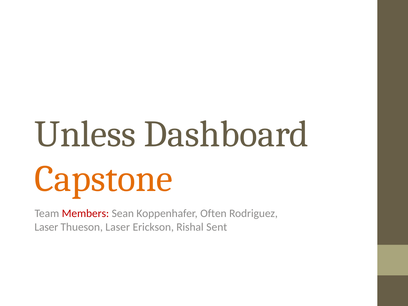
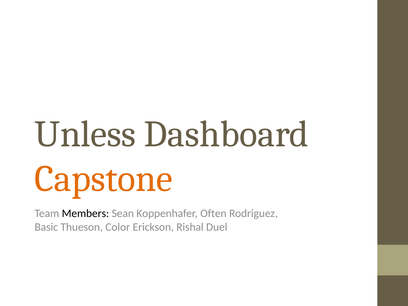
Members colour: red -> black (85, 214)
Laser: Laser -> Basic (46, 227)
Thueson Laser: Laser -> Color (118, 227)
Sent: Sent -> Duel (217, 227)
